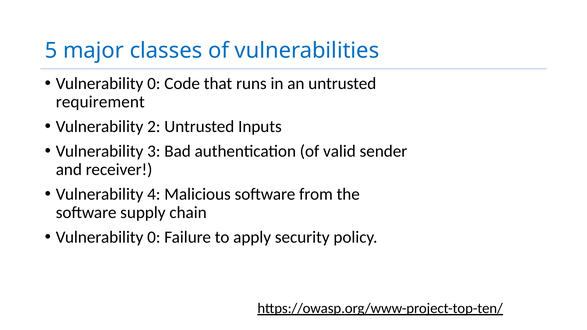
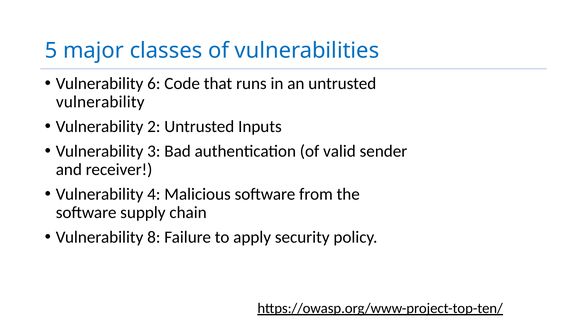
0: 0 -> 6 (154, 84)
requirement: requirement -> vulnerability (100, 102)
0: 0 -> 8 (154, 237)
